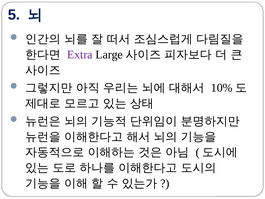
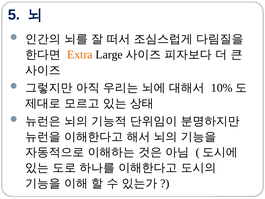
Extra colour: purple -> orange (80, 55)
